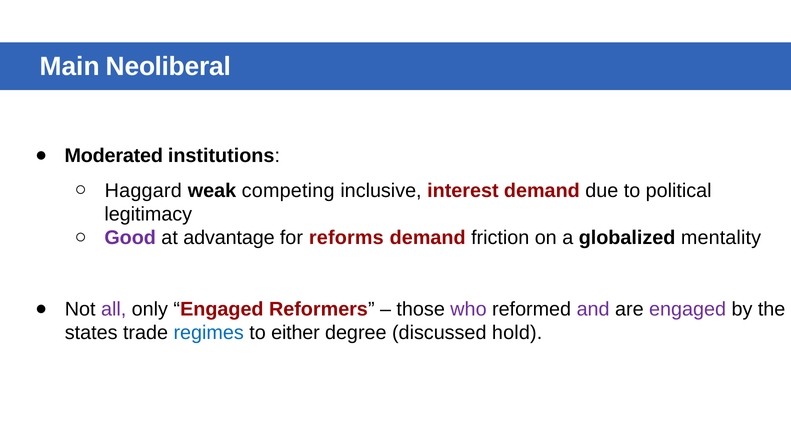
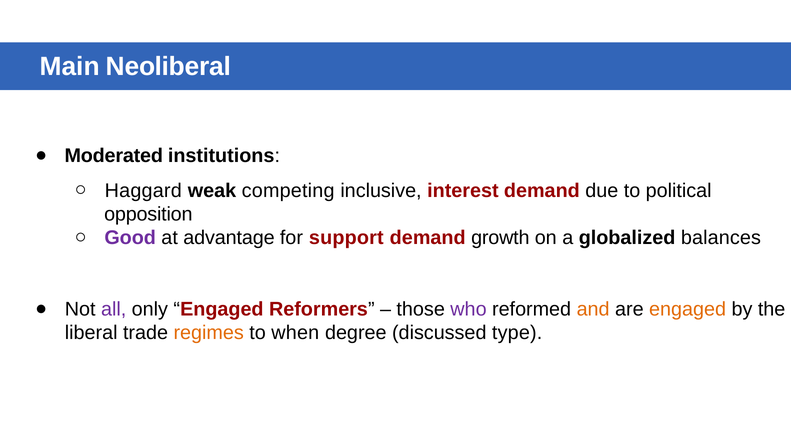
legitimacy: legitimacy -> opposition (148, 214)
reforms: reforms -> support (346, 238)
friction: friction -> growth (500, 238)
mentality: mentality -> balances (721, 238)
and colour: purple -> orange (593, 309)
engaged colour: purple -> orange (688, 309)
states: states -> liberal (91, 333)
regimes colour: blue -> orange (209, 333)
either: either -> when (295, 333)
hold: hold -> type (517, 333)
